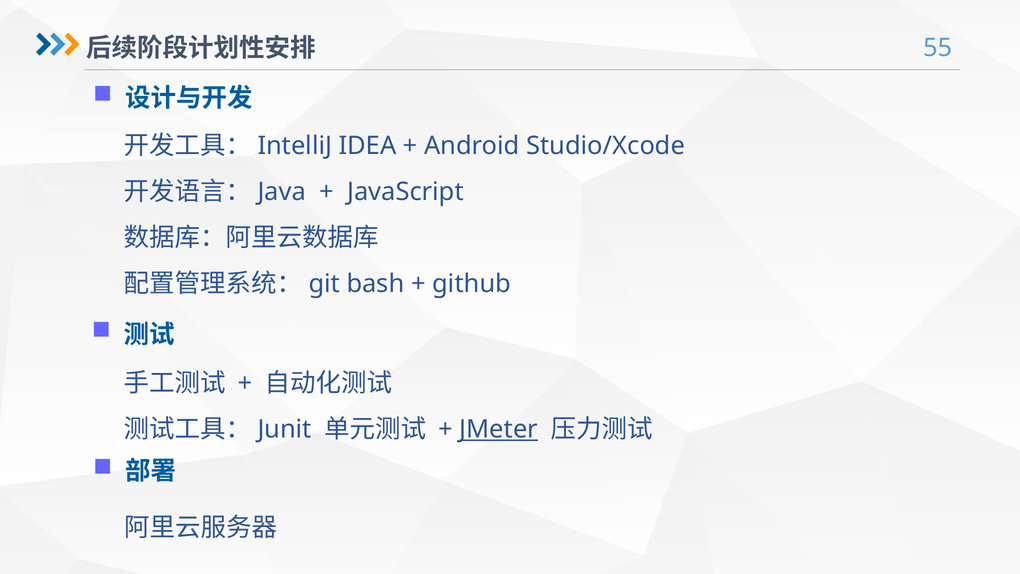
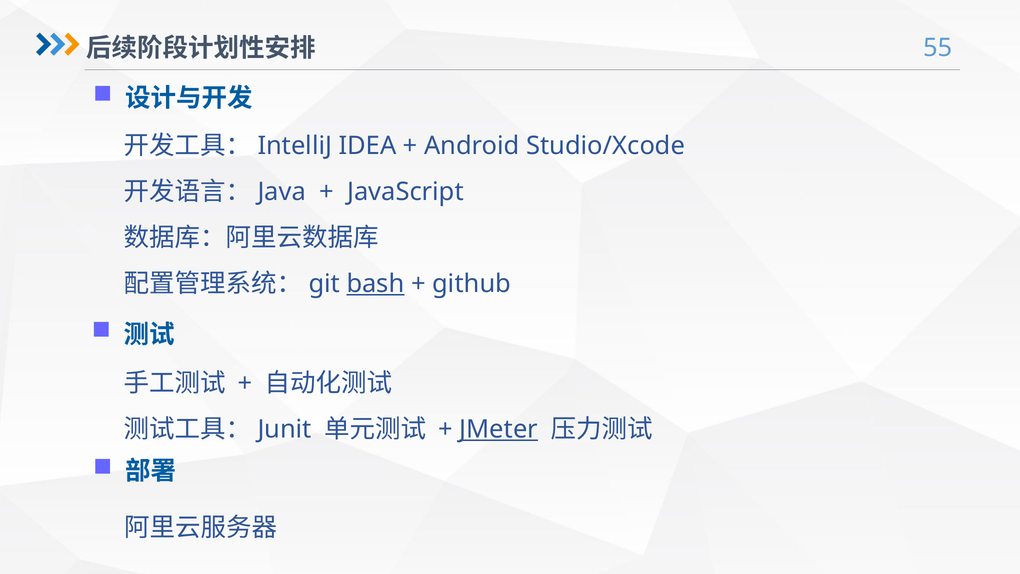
bash underline: none -> present (375, 284)
